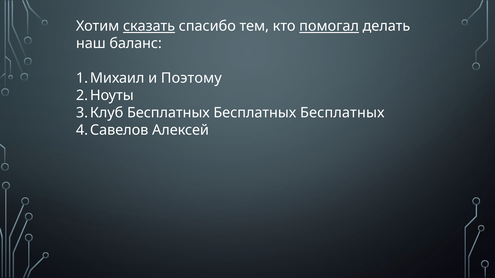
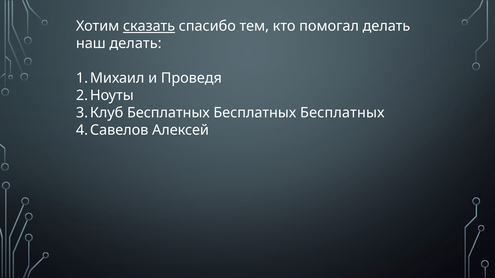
помогал underline: present -> none (329, 26)
наш баланс: баланс -> делать (136, 44)
Поэтому: Поэтому -> Проведя (191, 78)
